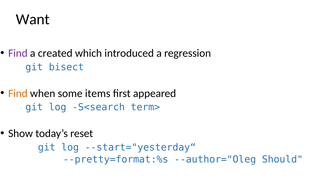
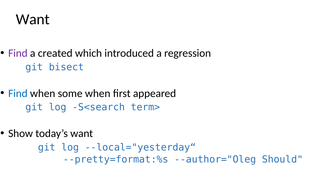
Find colour: orange -> blue (18, 93)
some items: items -> when (98, 93)
today’s reset: reset -> want (82, 133)
--start="yesterday“: --start="yesterday“ -> --local="yesterday“ (140, 147)
